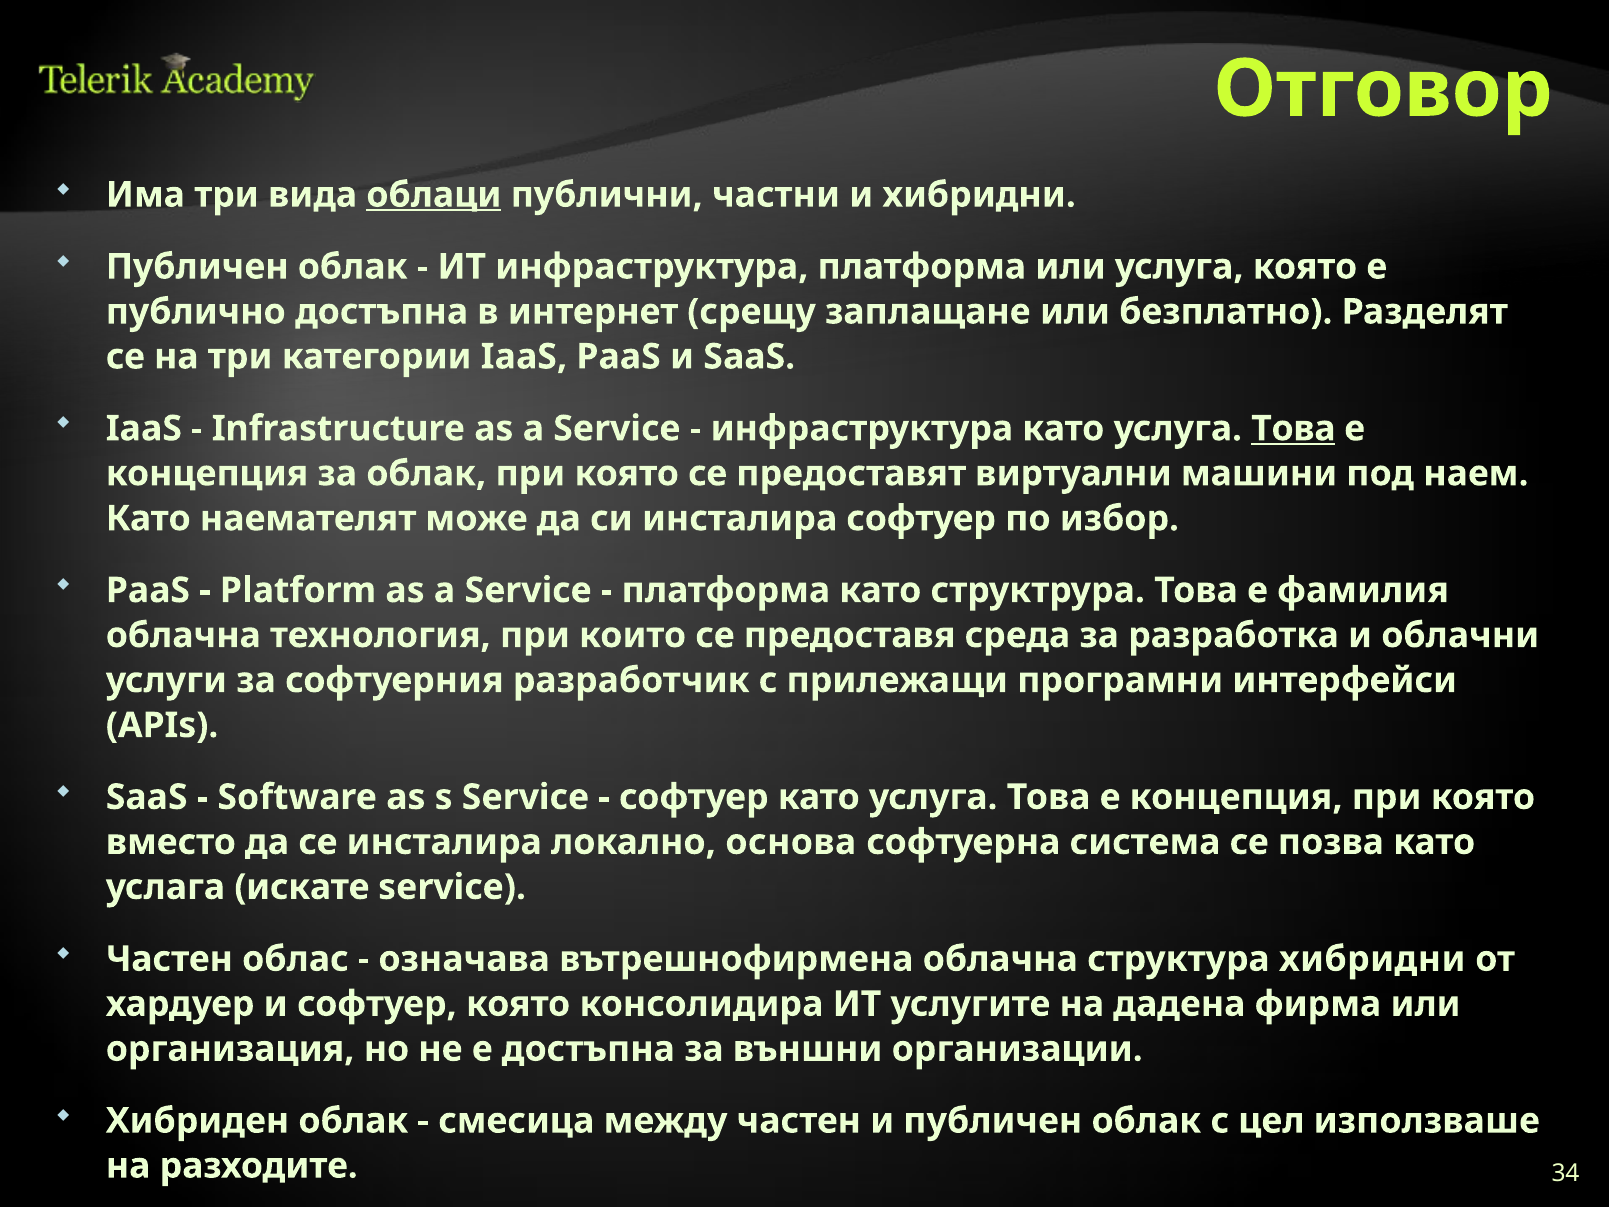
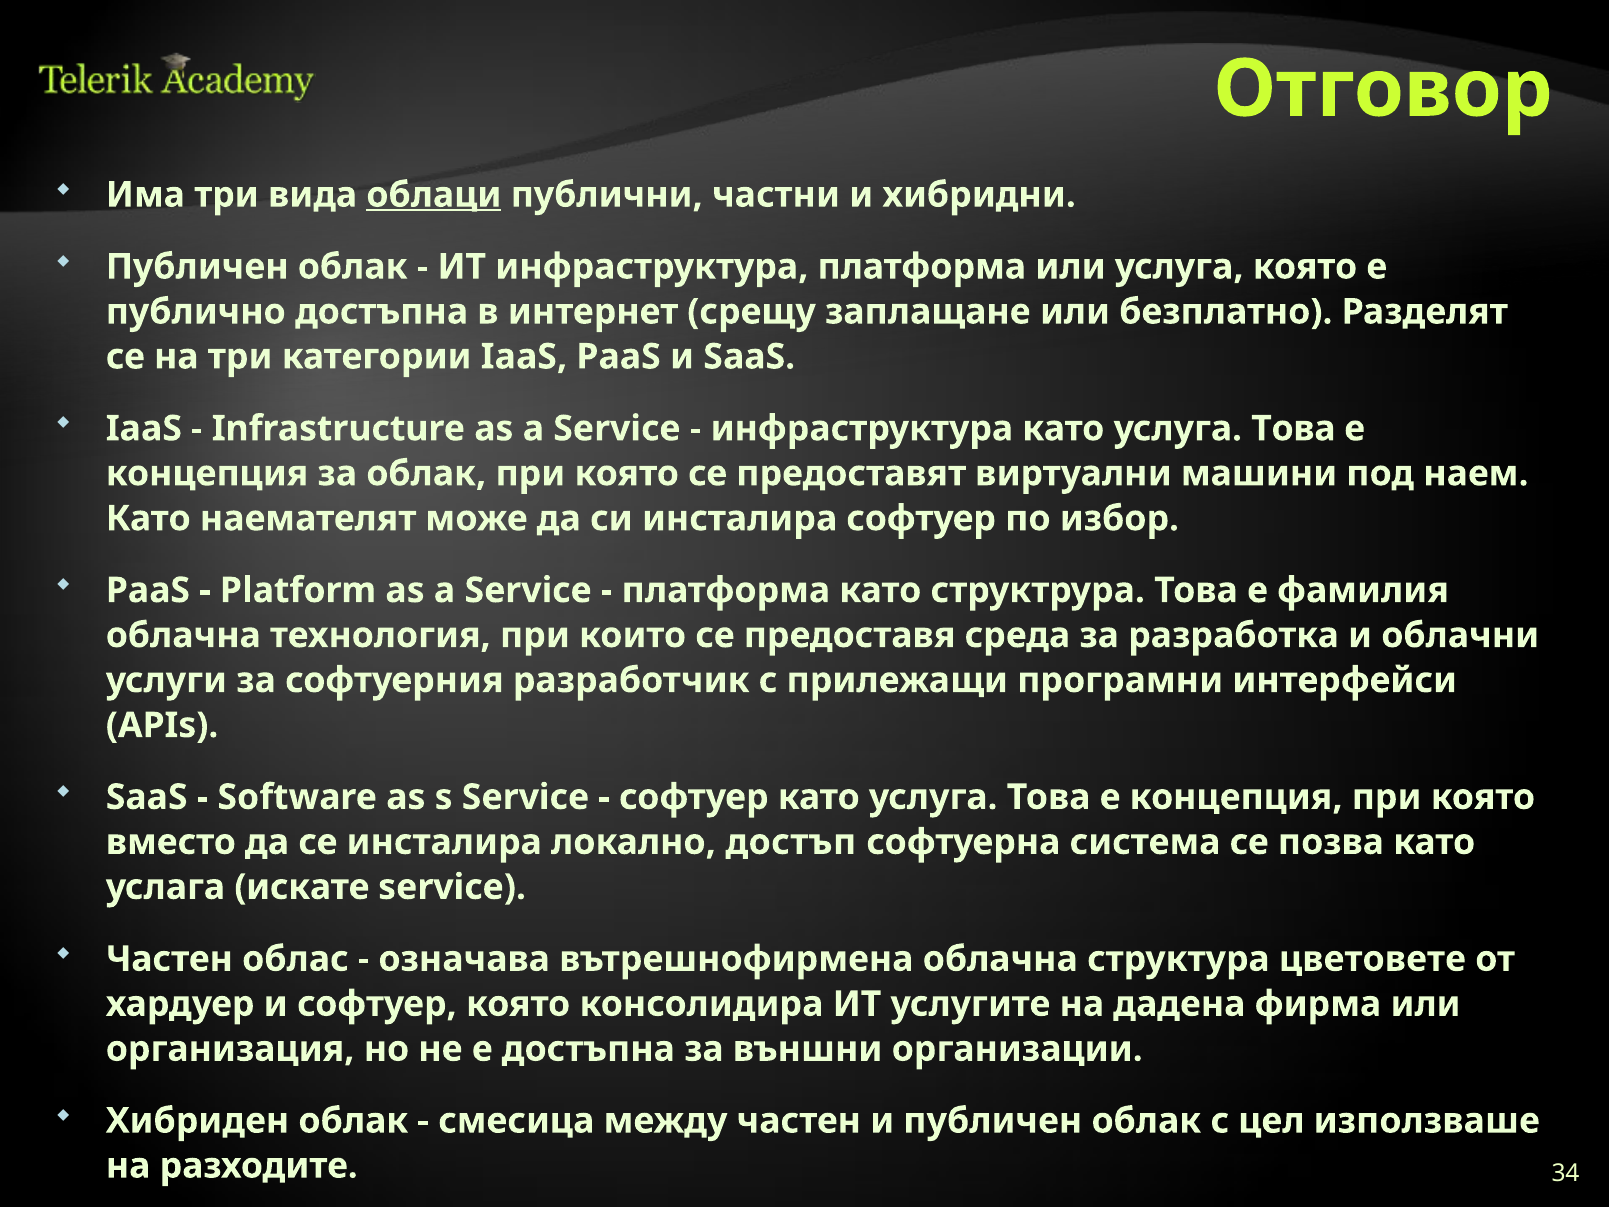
Това underline: present -> none (1293, 428)
основа: основа -> достъп (791, 842)
структура хибридни: хибридни -> цветовете (1372, 959)
